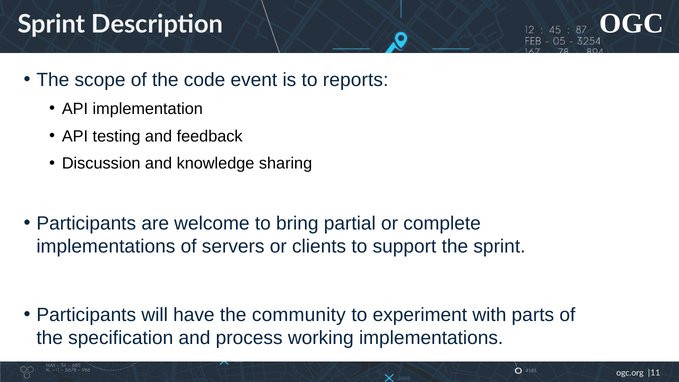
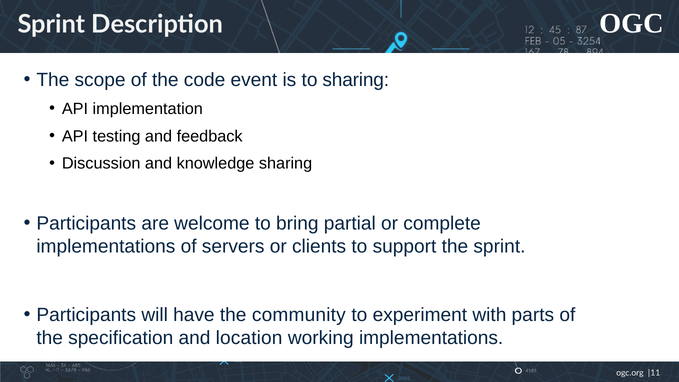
to reports: reports -> sharing (356, 80)
process: process -> location (249, 338)
